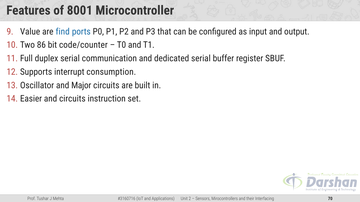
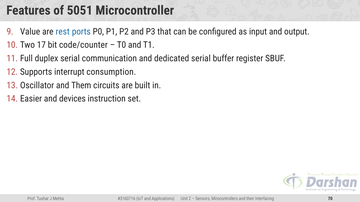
8001: 8001 -> 5051 (80, 10)
find: find -> rest (63, 32)
86: 86 -> 17 (41, 45)
Major: Major -> Them (81, 86)
and circuits: circuits -> devices (72, 99)
